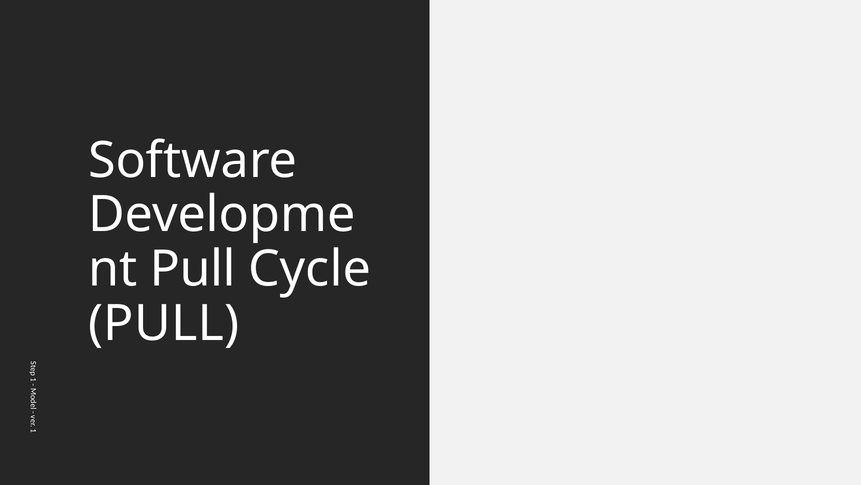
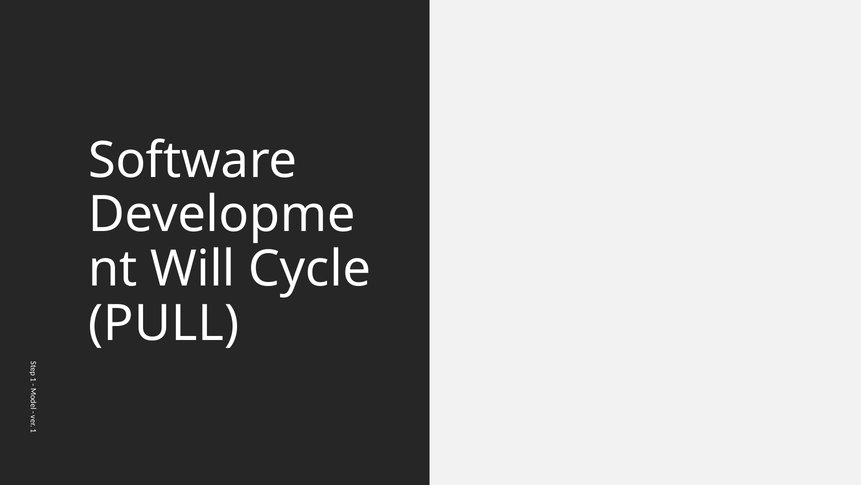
Pull: Pull -> Will (193, 269)
